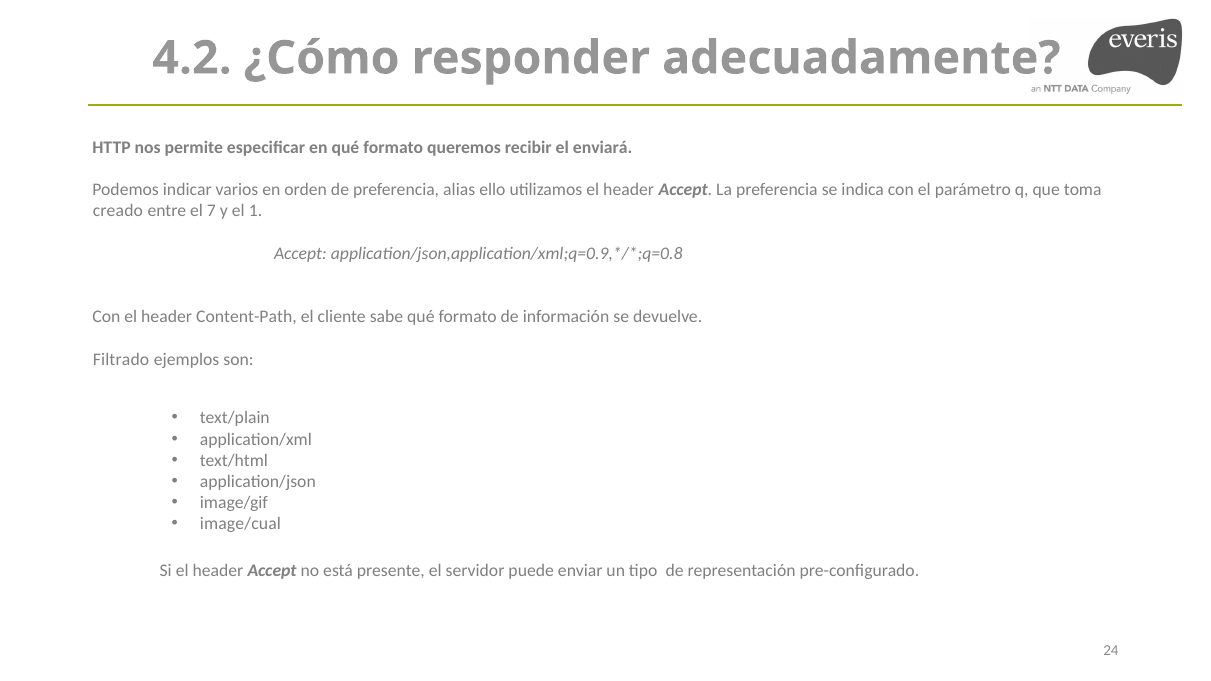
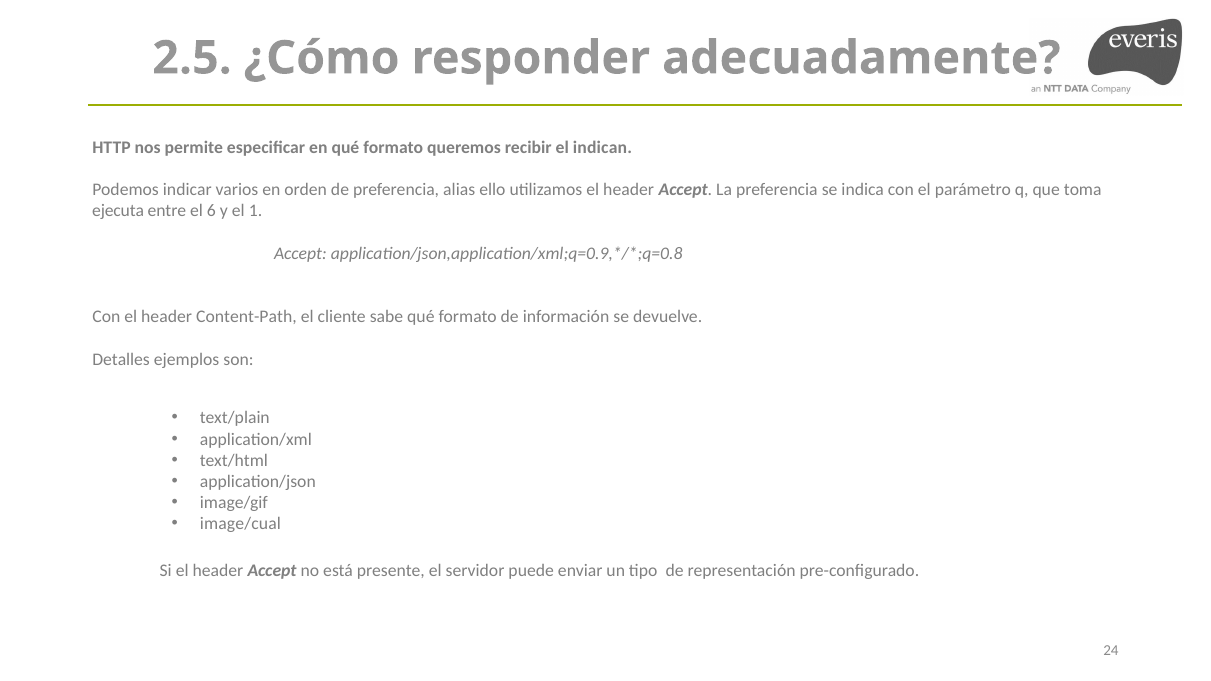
4.2: 4.2 -> 2.5 (192, 58)
enviará: enviará -> indican (602, 147)
creado: creado -> ejecuta (118, 211)
7: 7 -> 6 (211, 211)
Filtrado: Filtrado -> Detalles (121, 360)
